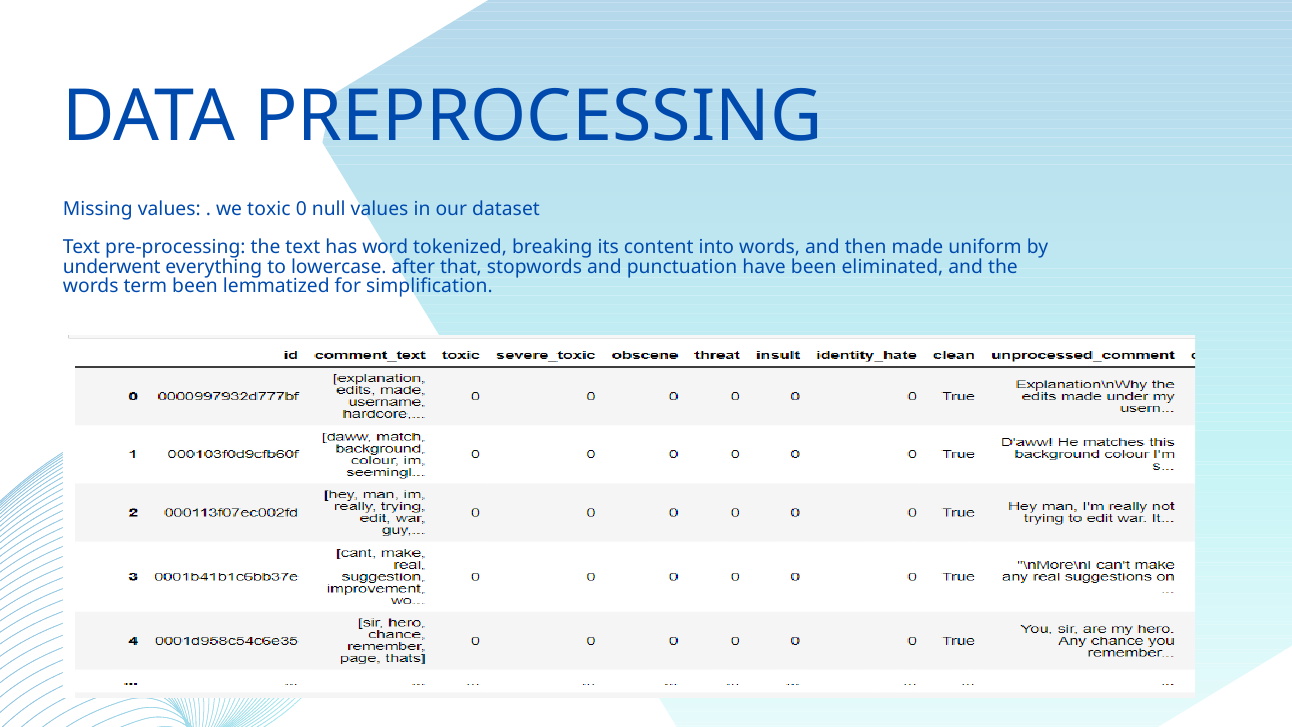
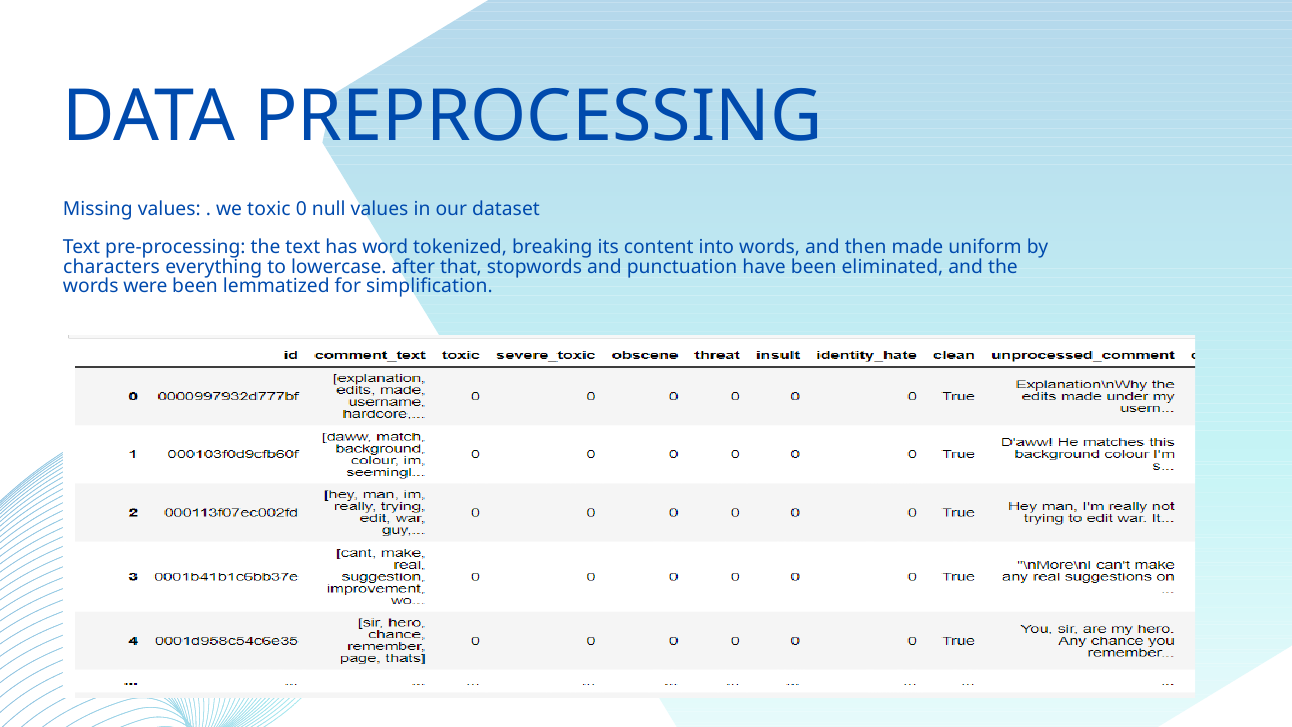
underwent: underwent -> characters (112, 267)
term: term -> were (145, 286)
